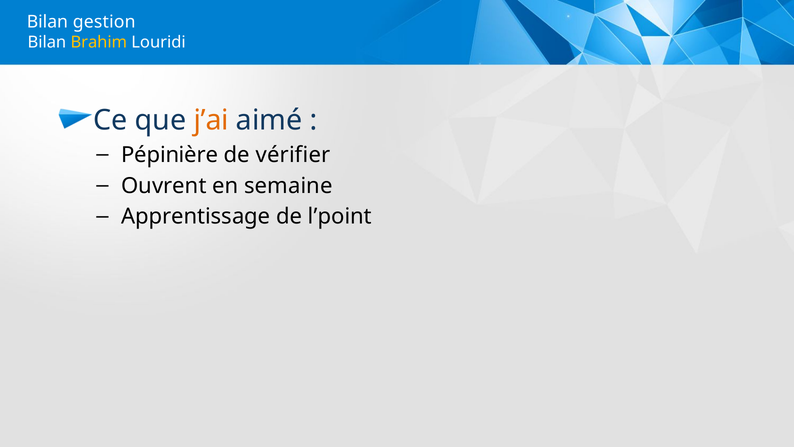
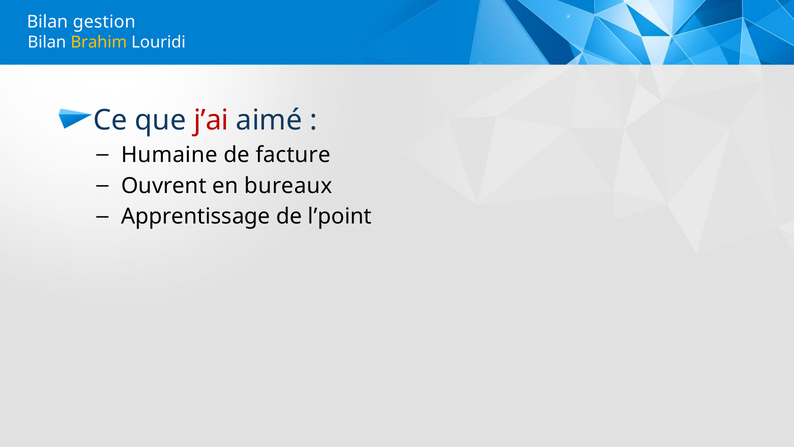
j’ai colour: orange -> red (211, 120)
Pépinière: Pépinière -> Humaine (169, 155)
vérifier: vérifier -> facture (293, 155)
semaine: semaine -> bureaux (288, 186)
